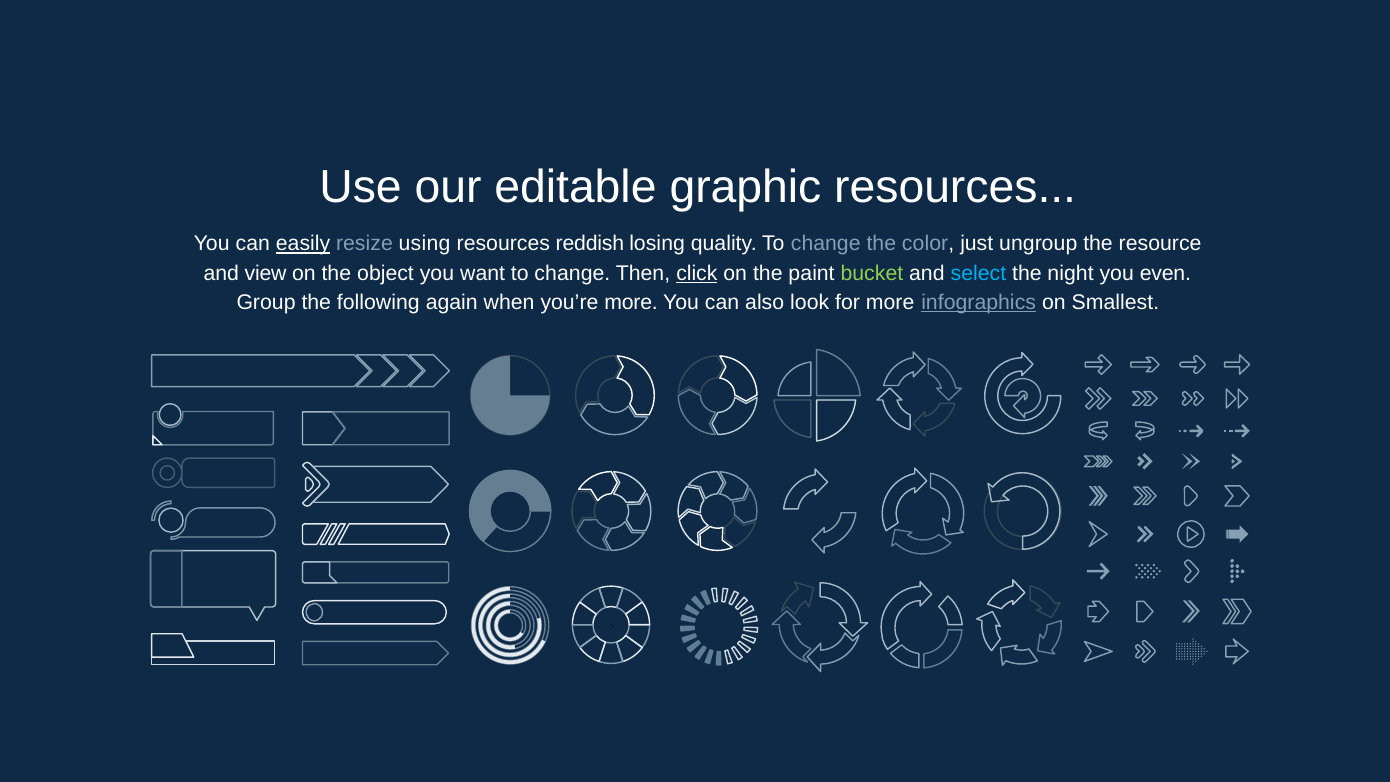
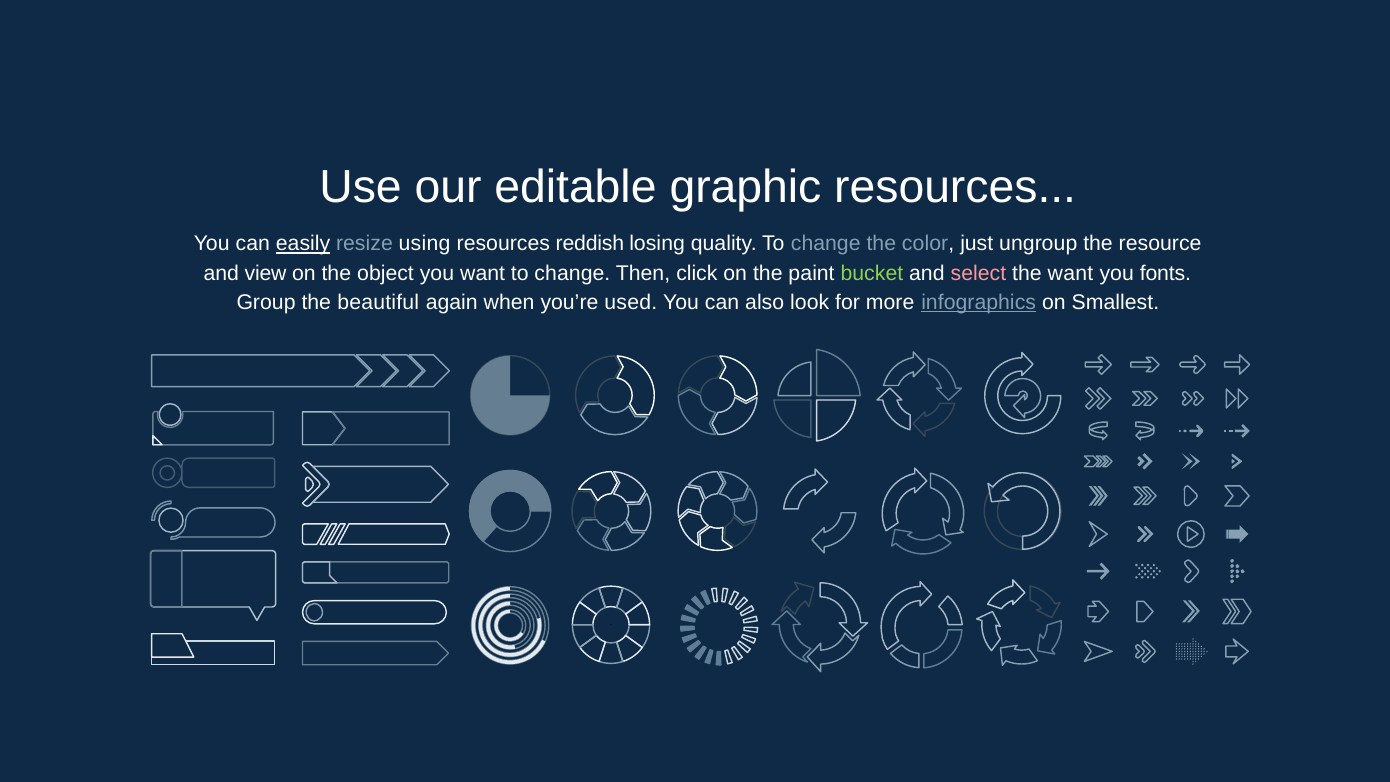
click underline: present -> none (697, 273)
select colour: light blue -> pink (978, 273)
the night: night -> want (1070, 273)
even: even -> fonts (1165, 273)
following: following -> beautiful (378, 302)
you’re more: more -> used (631, 302)
